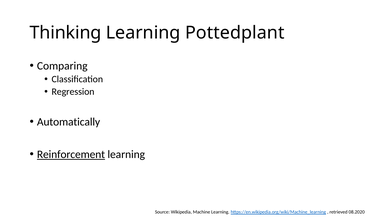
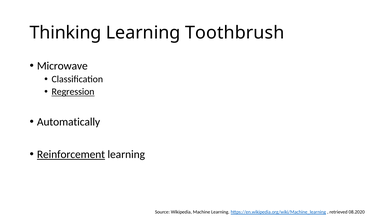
Pottedplant: Pottedplant -> Toothbrush (235, 33)
Comparing: Comparing -> Microwave (62, 66)
Regression underline: none -> present (73, 92)
